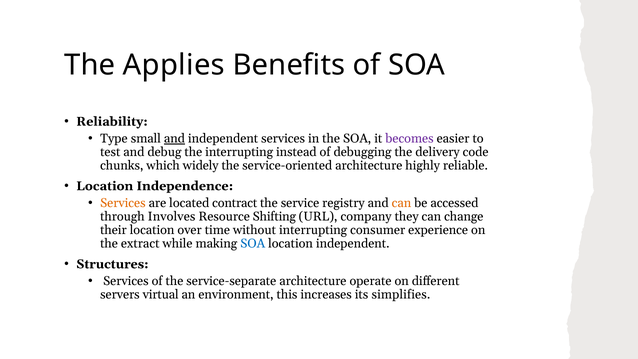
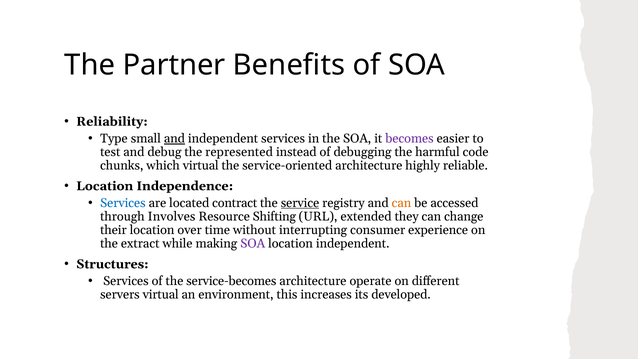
Applies: Applies -> Partner (174, 65)
the interrupting: interrupting -> represented (239, 152)
delivery: delivery -> harmful (438, 152)
which widely: widely -> virtual (201, 166)
Services colour: orange -> blue (123, 203)
service underline: none -> present (300, 203)
company: company -> extended (366, 216)
SOA colour: blue -> purple (253, 244)
service-separate: service-separate -> service-becomes (231, 281)
simplifies: simplifies -> developed (401, 295)
